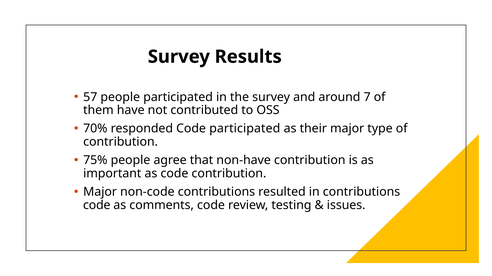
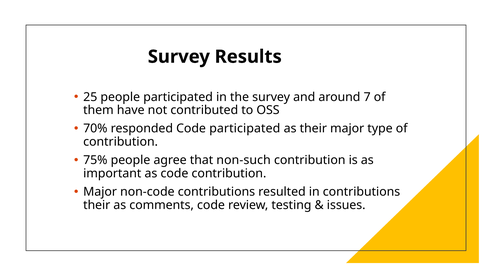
57: 57 -> 25 (90, 97)
non-have: non-have -> non-such (244, 161)
code: code -> their (97, 206)
